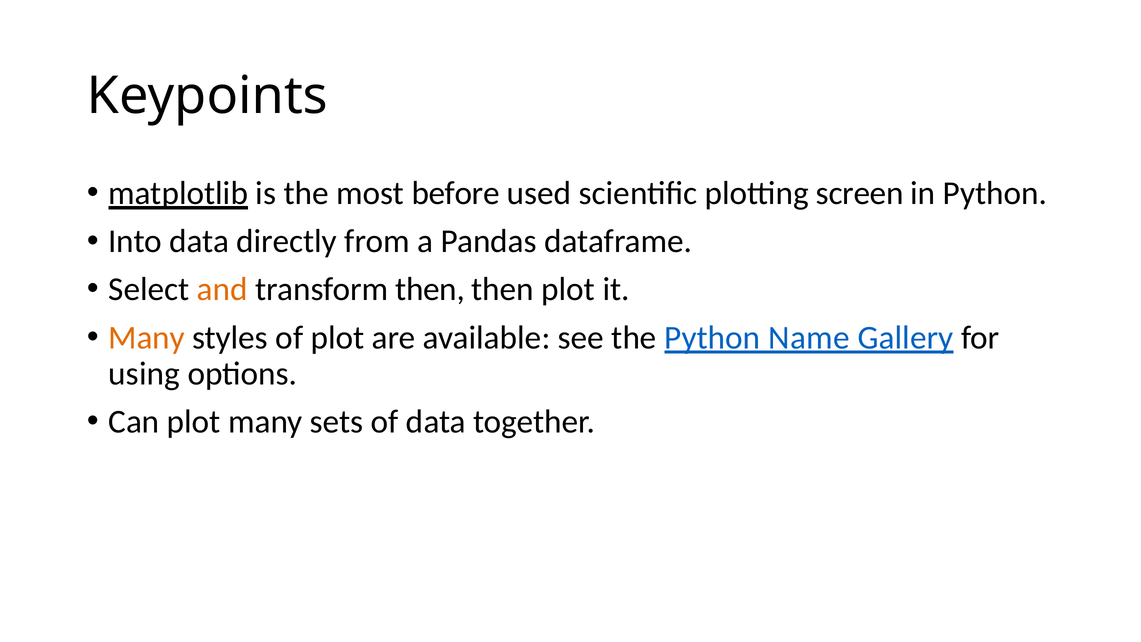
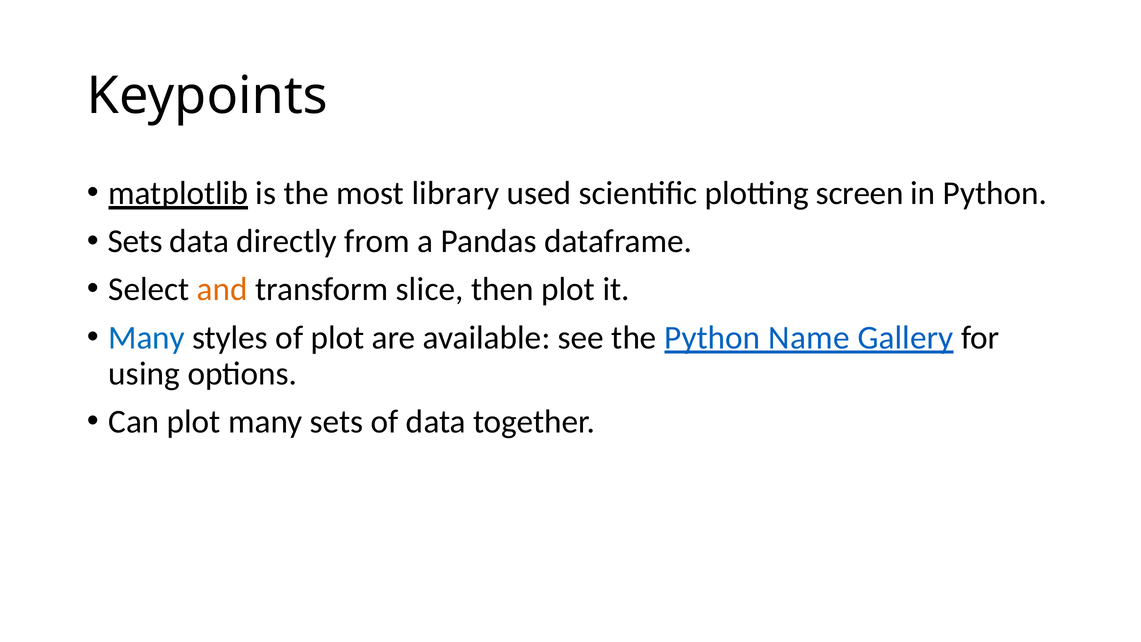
before: before -> library (455, 193)
Into: Into -> Sets (135, 241)
transform then: then -> slice (430, 289)
Many colour: orange -> blue (147, 338)
